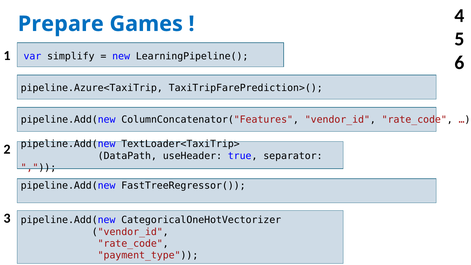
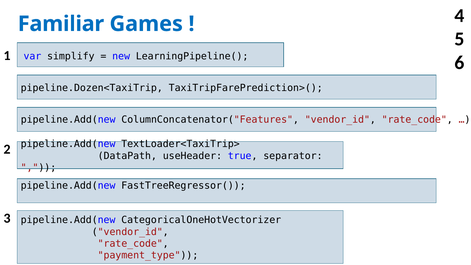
Prepare: Prepare -> Familiar (61, 24)
pipeline.Azure<TaxiTrip: pipeline.Azure<TaxiTrip -> pipeline.Dozen<TaxiTrip (92, 88)
